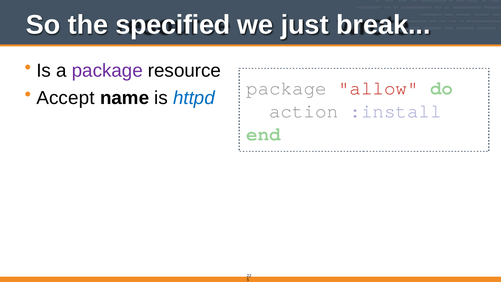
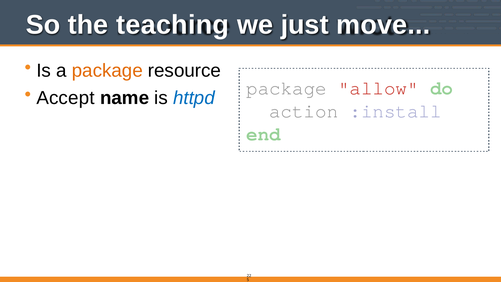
specified: specified -> teaching (173, 25)
break: break -> move (383, 25)
package colour: purple -> orange (107, 71)
